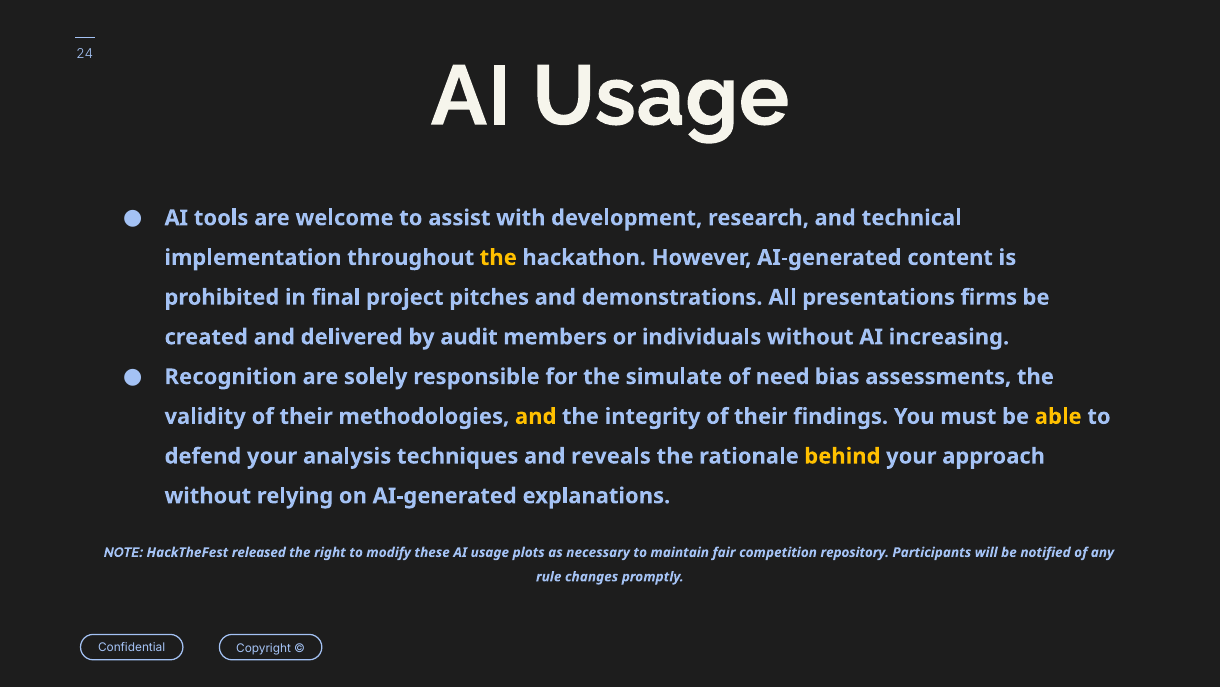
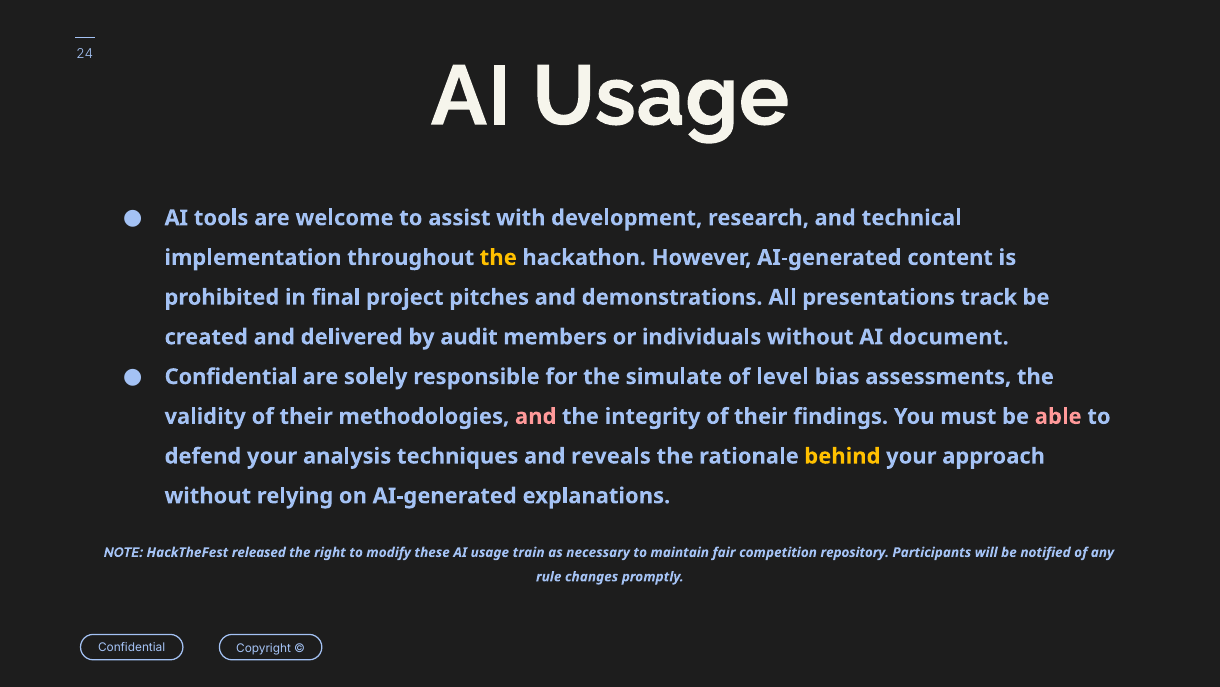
firms: firms -> track (989, 297)
increasing: increasing -> document (949, 337)
Recognition: Recognition -> Confidential (231, 376)
need: need -> level (782, 376)
and colour: yellow -> pink (536, 416)
able colour: yellow -> pink (1058, 416)
plots: plots -> train (529, 552)
